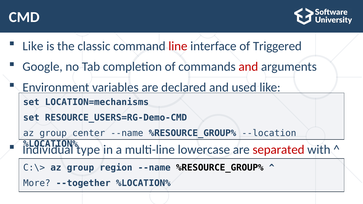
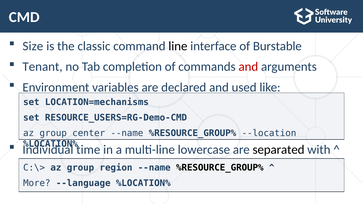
Like: Like -> Size (33, 46)
line colour: red -> black (178, 46)
Triggered: Triggered -> Burstable (277, 46)
Google: Google -> Tenant (43, 67)
type: type -> time (88, 150)
separated colour: red -> black (279, 150)
--together: --together -> --language (83, 183)
